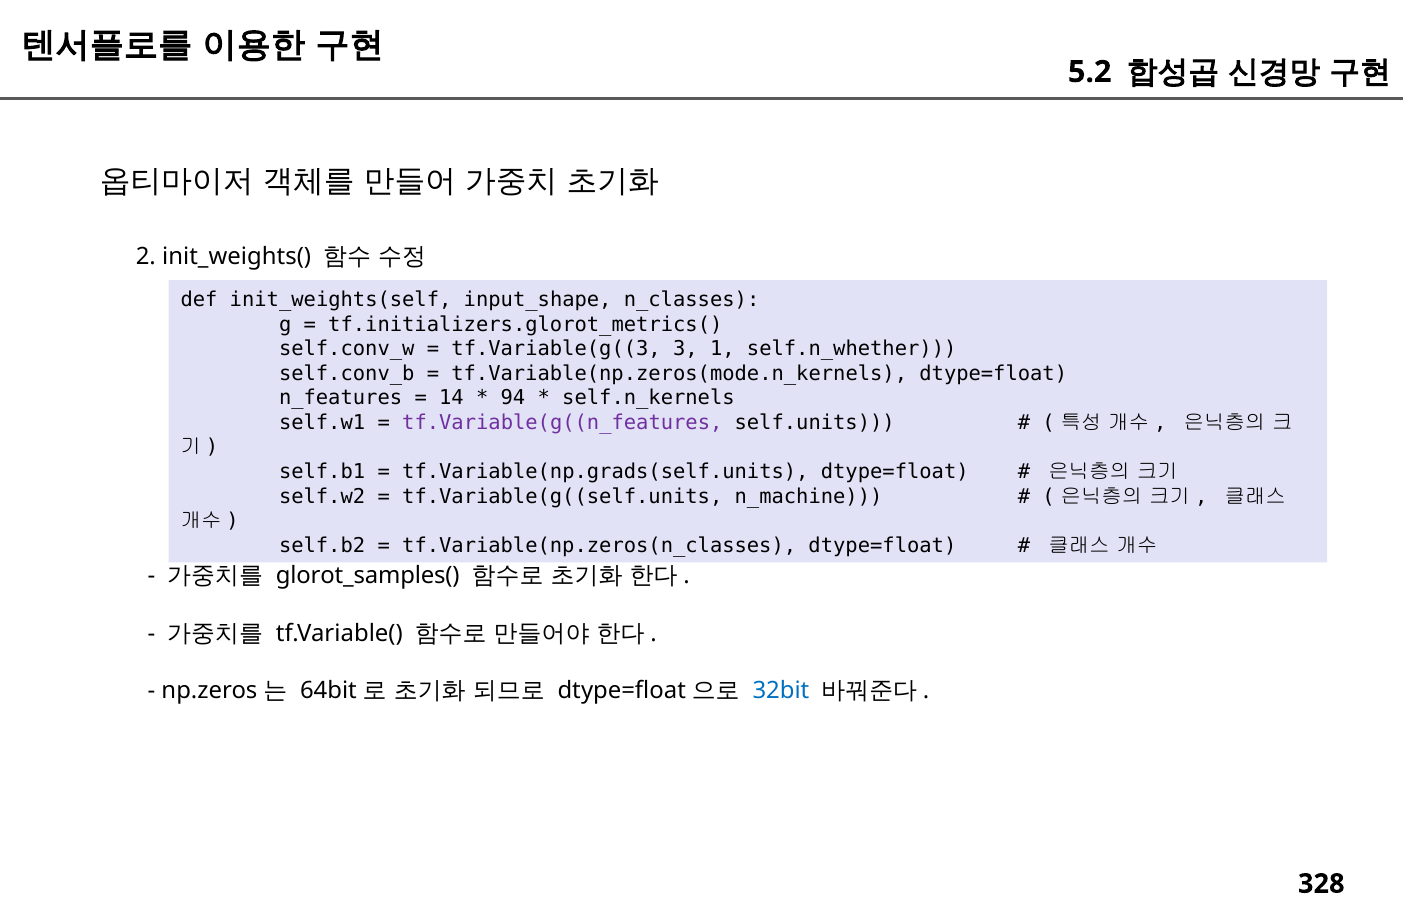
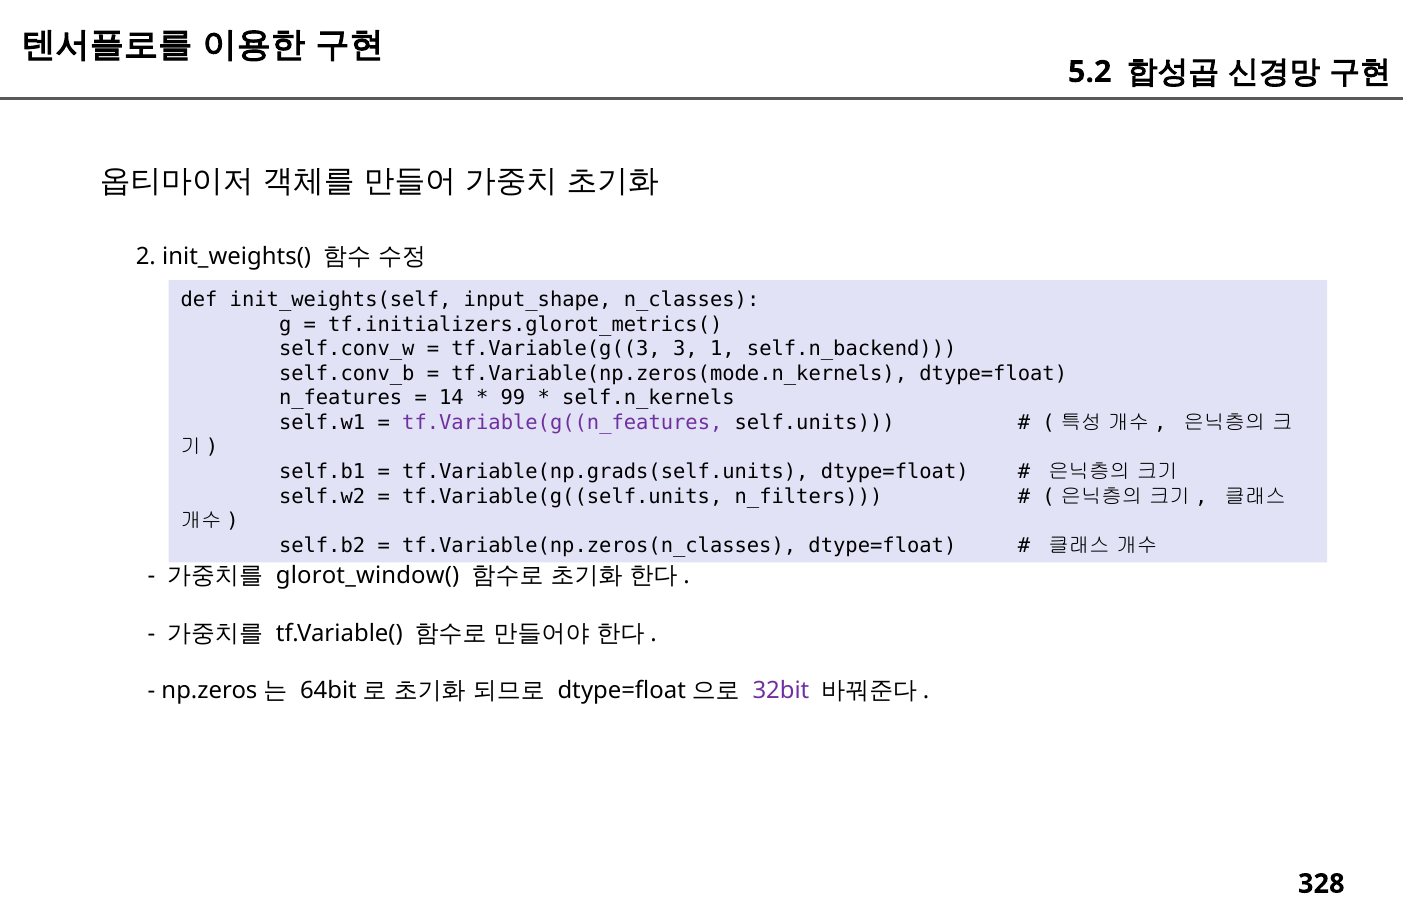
self.n_whether: self.n_whether -> self.n_backend (852, 349)
94: 94 -> 99 (513, 398)
n_machine: n_machine -> n_filters (809, 497)
glorot_samples(: glorot_samples( -> glorot_window( (368, 576)
32bit colour: blue -> purple (781, 691)
